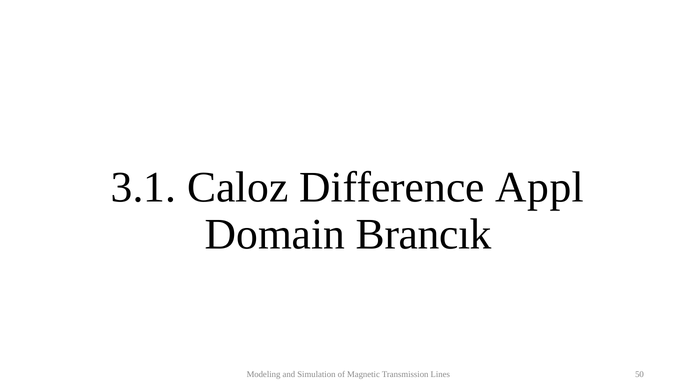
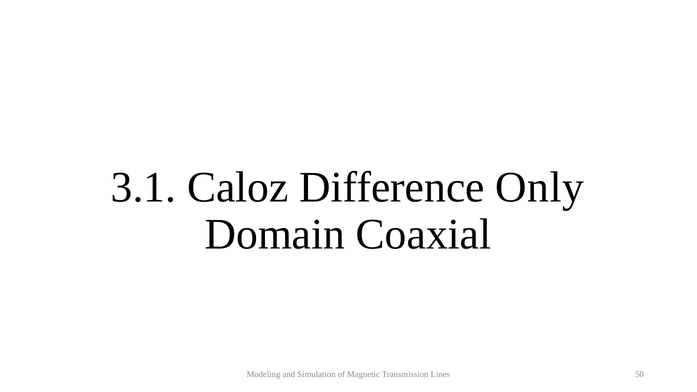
Appl: Appl -> Only (540, 187)
Brancık: Brancık -> Coaxial (424, 234)
